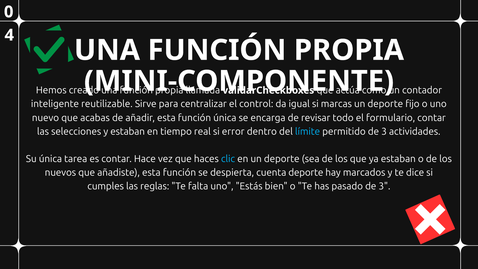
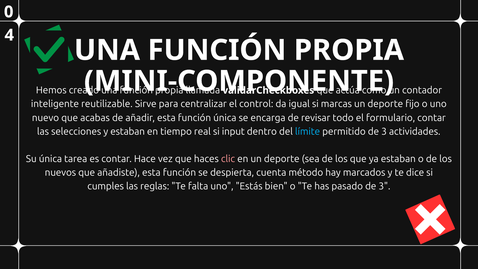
error: error -> input (233, 131)
clic colour: light blue -> pink (228, 159)
cuenta deporte: deporte -> método (306, 173)
